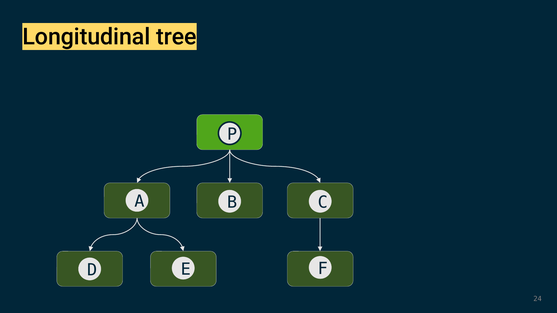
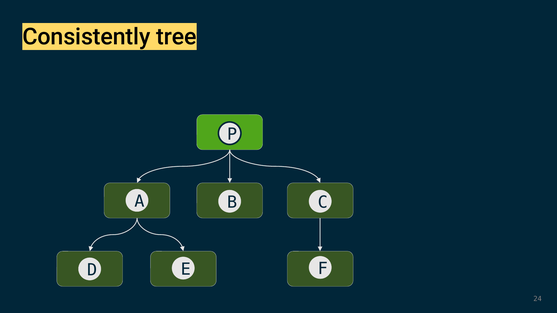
Longitudinal: Longitudinal -> Consistently (86, 37)
